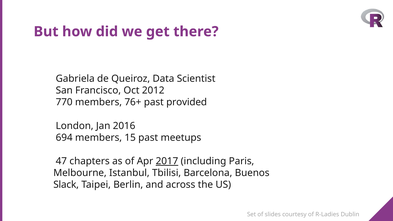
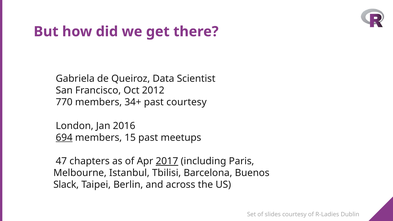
76+: 76+ -> 34+ (133, 102)
past provided: provided -> courtesy (187, 102)
694 underline: none -> present (64, 138)
